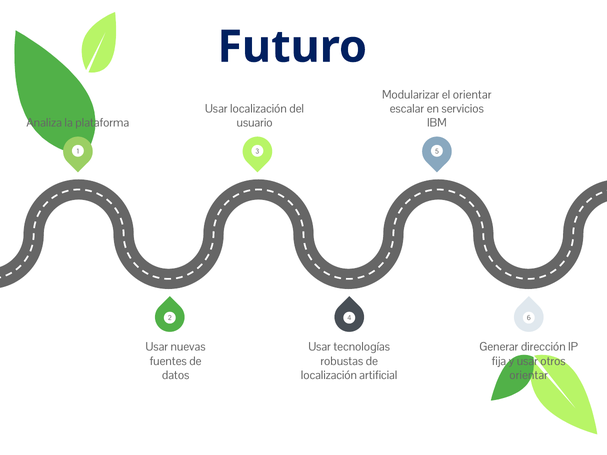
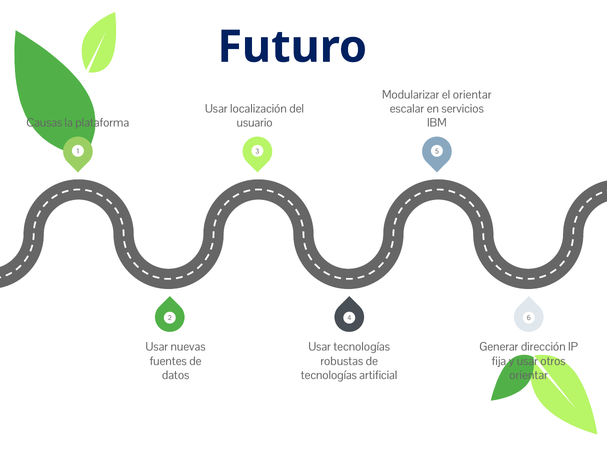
Analiza: Analiza -> Causas (44, 123)
localización: localización -> tecnologías (329, 376)
